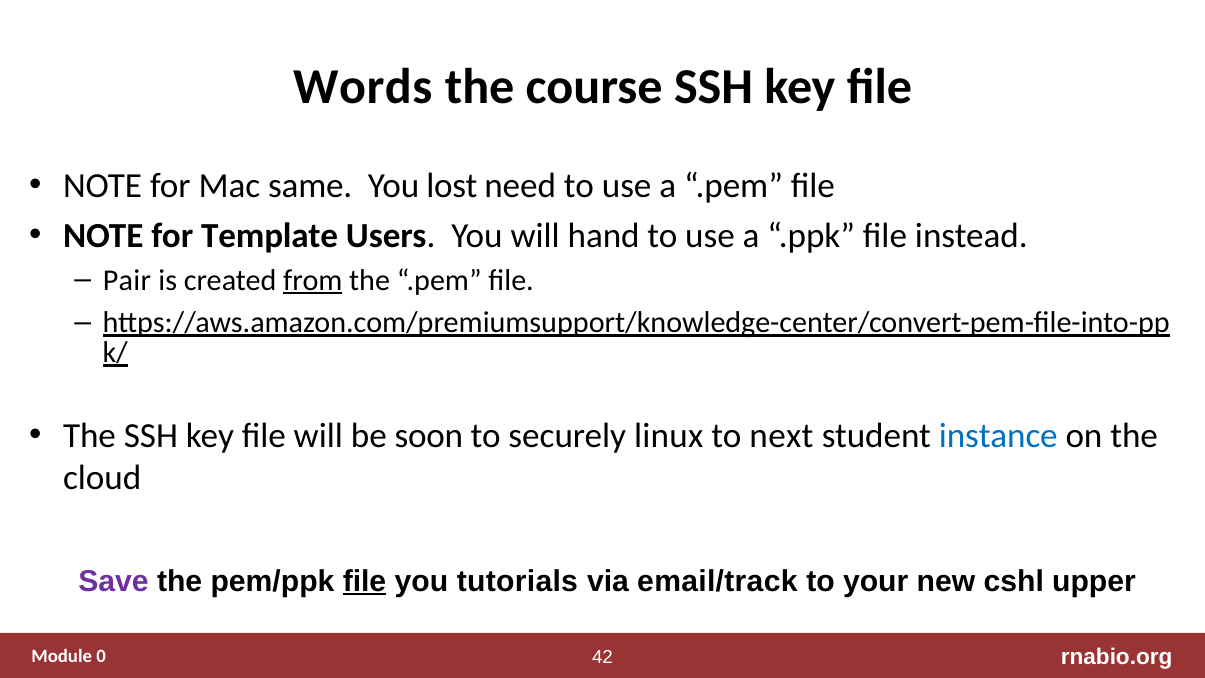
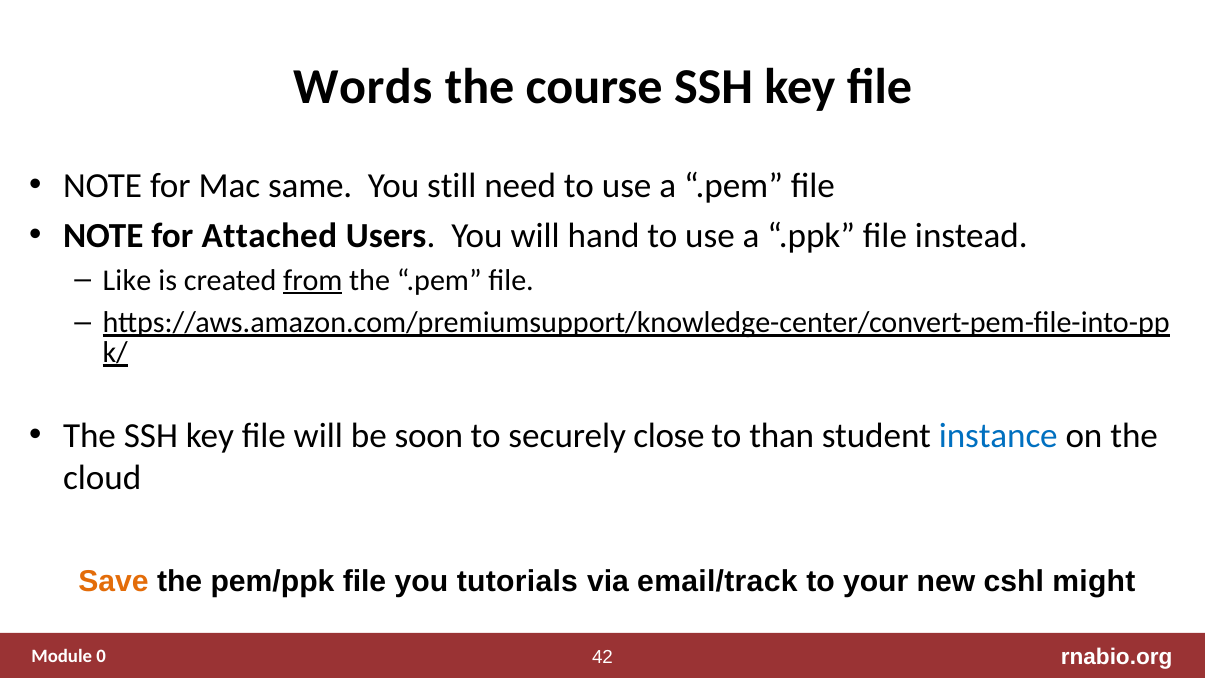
lost: lost -> still (452, 186)
Template: Template -> Attached (269, 235)
Pair: Pair -> Like (127, 280)
linux: linux -> close (669, 436)
next: next -> than (782, 436)
Save colour: purple -> orange (114, 581)
file underline: present -> none (364, 581)
upper: upper -> might (1094, 581)
